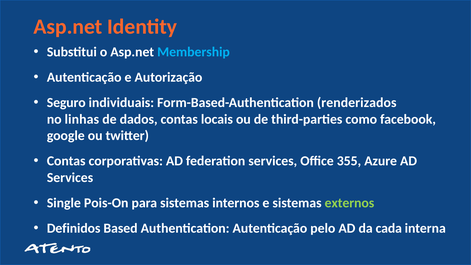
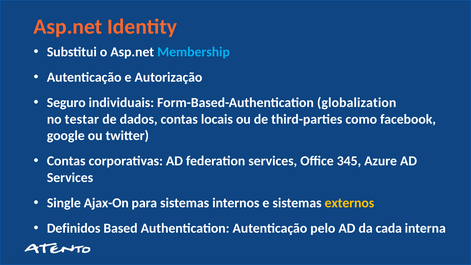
renderizados: renderizados -> globalization (357, 103)
linhas: linhas -> testar (82, 119)
355: 355 -> 345 (349, 161)
Pois-On: Pois-On -> Ajax-On (106, 203)
externos colour: light green -> yellow (349, 203)
